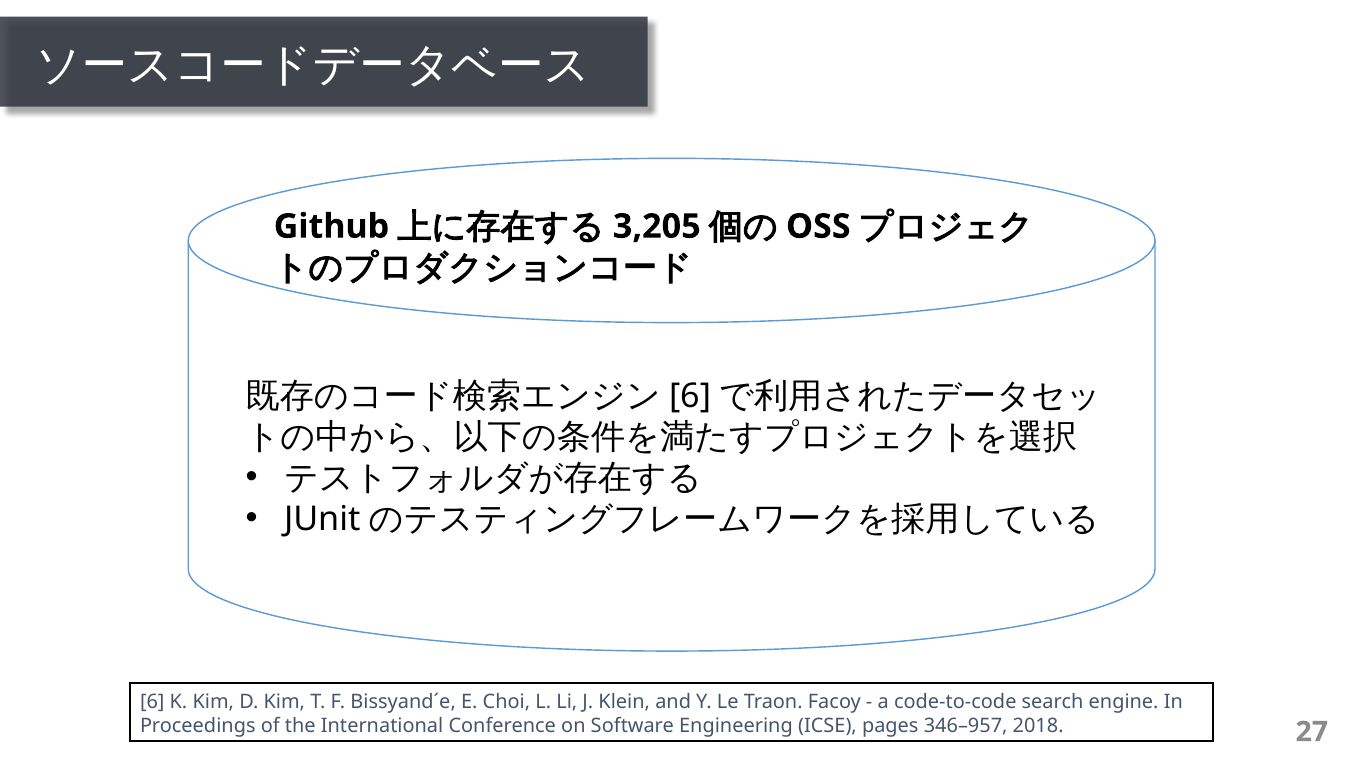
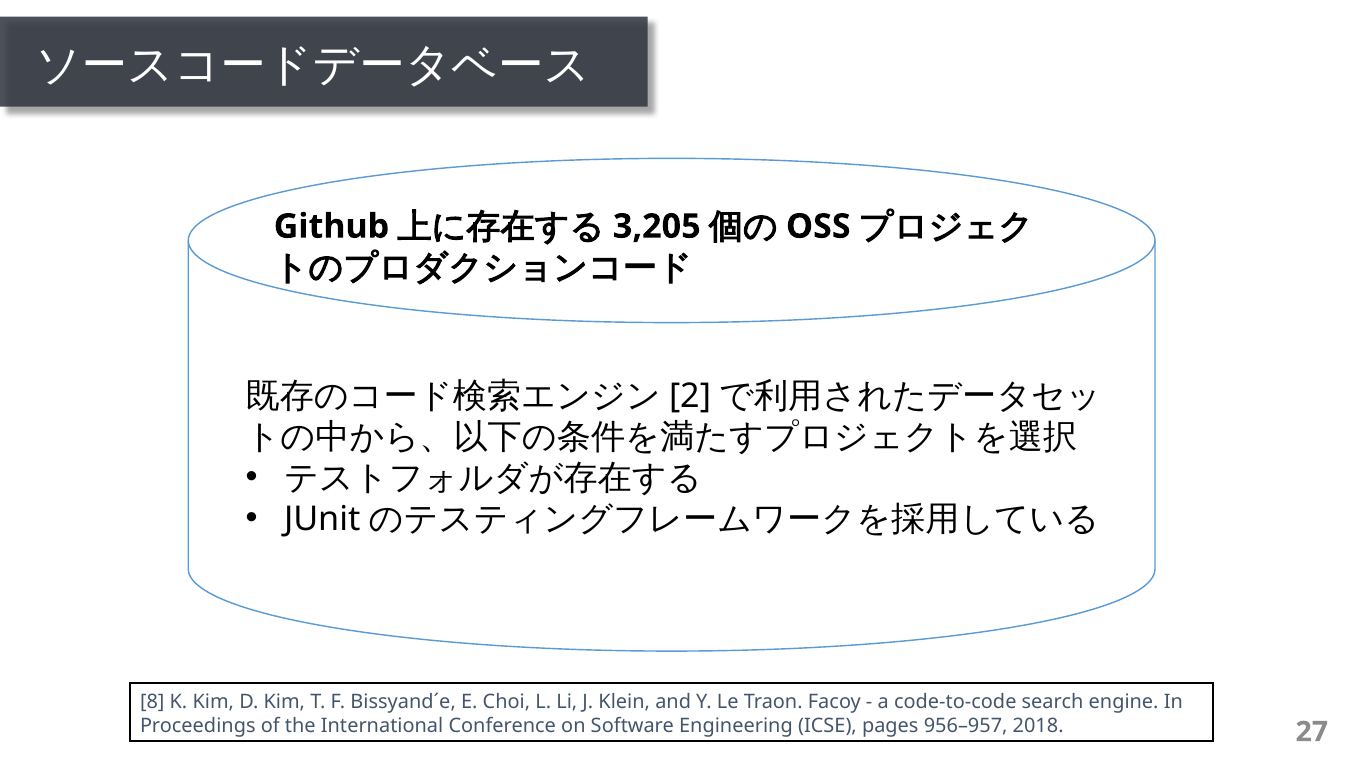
6: 6 -> 2 (690, 397)
6: 6 -> 8 (152, 702)
346–957: 346–957 -> 956–957 (966, 726)
